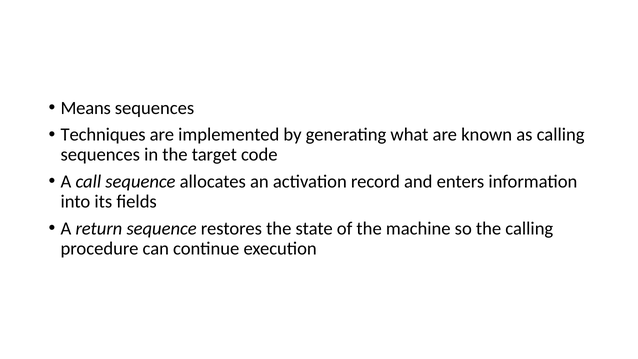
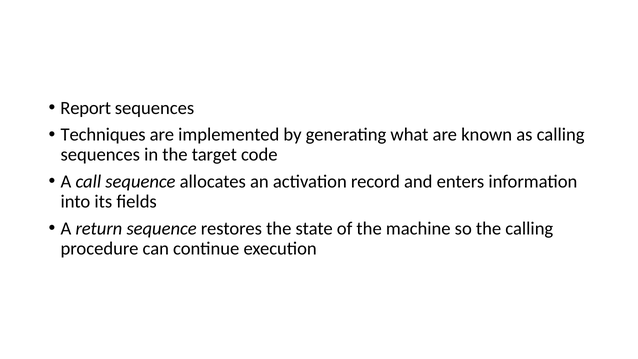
Means: Means -> Report (86, 108)
